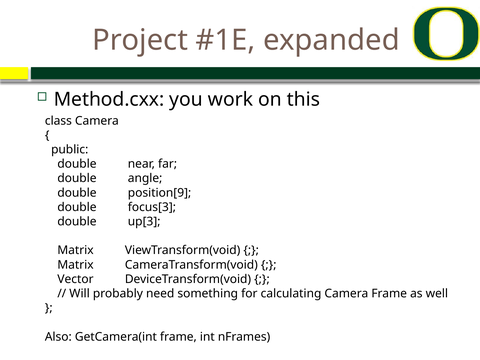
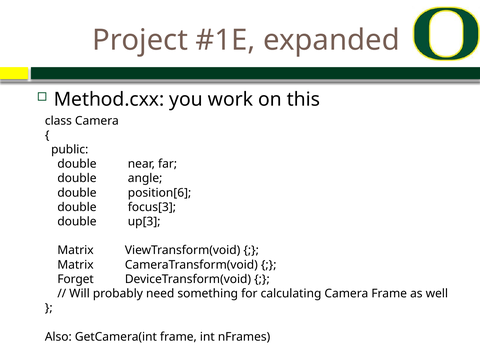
position[9: position[9 -> position[6 (160, 193)
Vector: Vector -> Forget (76, 279)
